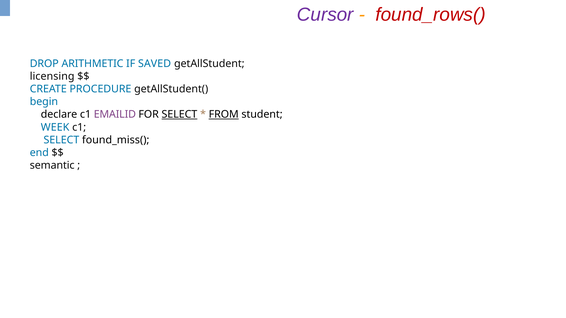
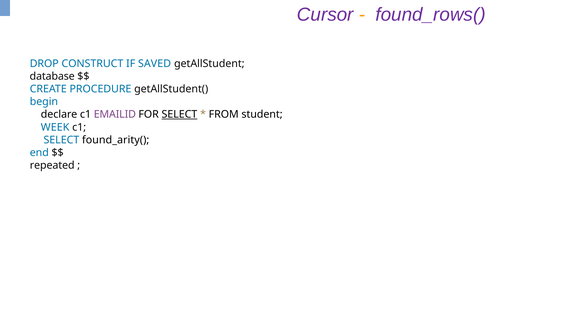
found_rows( colour: red -> purple (431, 15)
ARITHMETIC: ARITHMETIC -> CONSTRUCT (92, 64)
licensing: licensing -> database (52, 76)
FROM underline: present -> none (224, 115)
found_miss(: found_miss( -> found_arity( (116, 140)
semantic: semantic -> repeated (52, 166)
